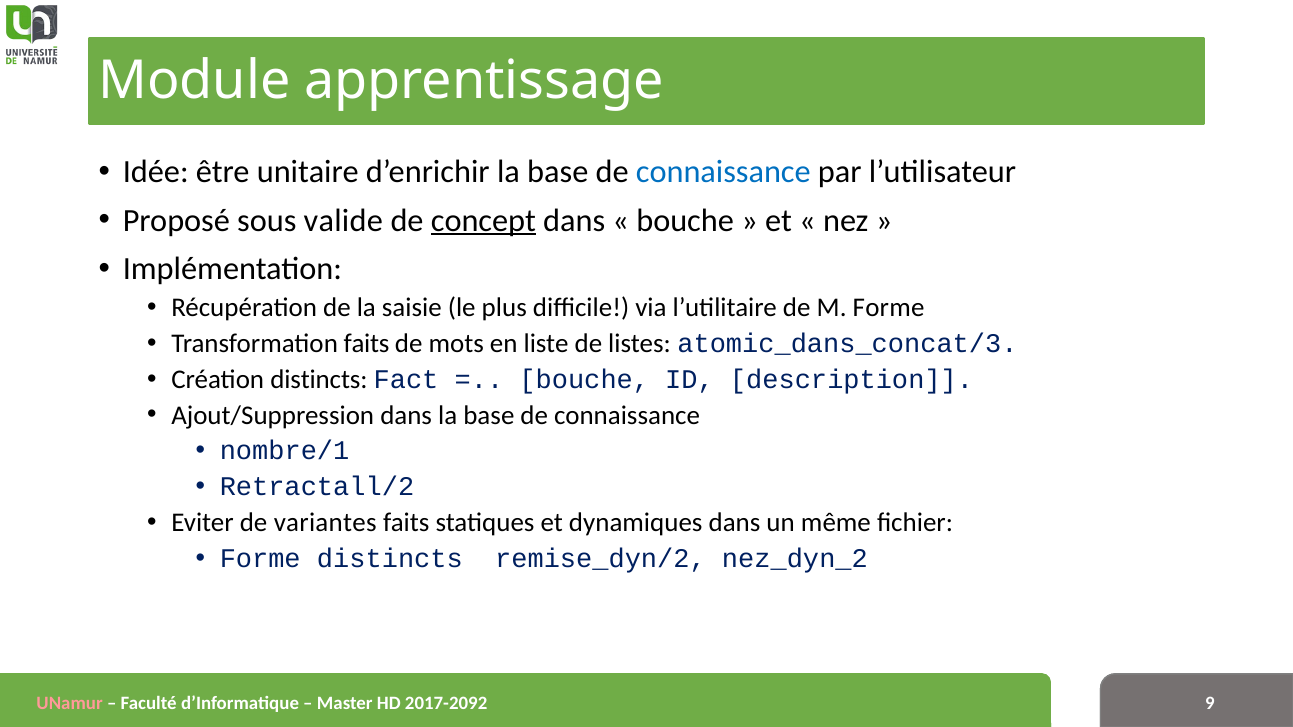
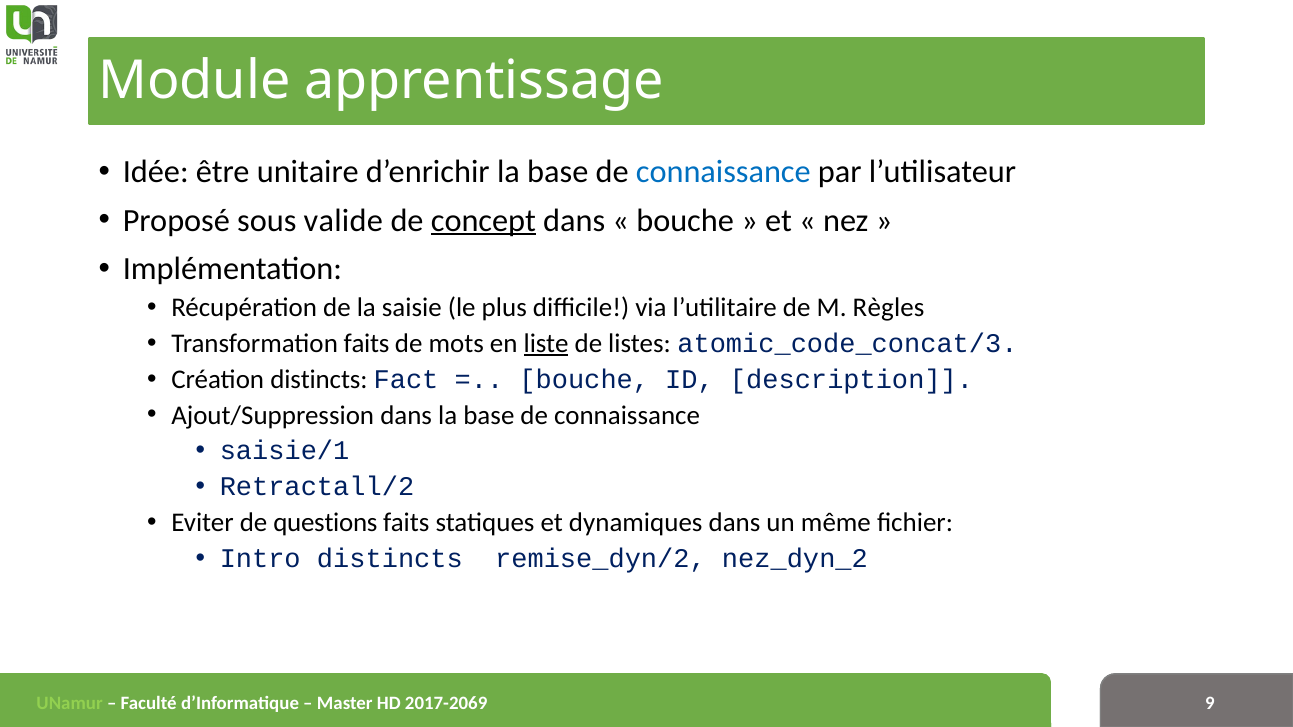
M Forme: Forme -> Règles (889, 308)
liste underline: none -> present (546, 344)
atomic_dans_concat/3: atomic_dans_concat/3 -> atomic_code_concat/3 (847, 344)
nombre/1: nombre/1 -> saisie/1 (285, 451)
variantes: variantes -> questions (325, 523)
Forme: Forme -> Intro (260, 559)
UNamur colour: pink -> light green (70, 704)
2017-2092: 2017-2092 -> 2017-2069 (446, 704)
